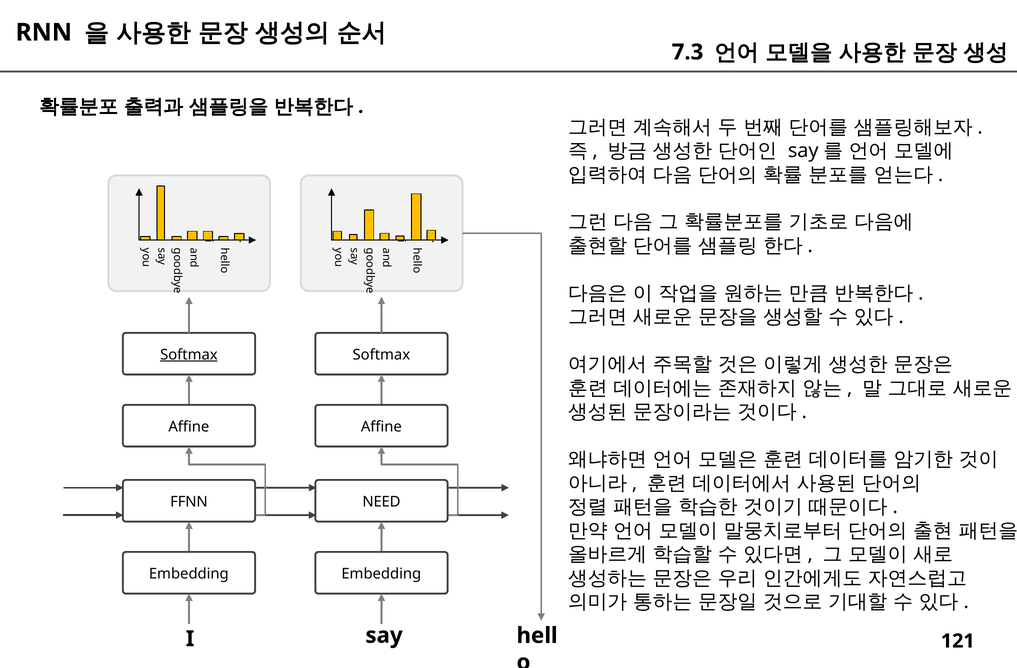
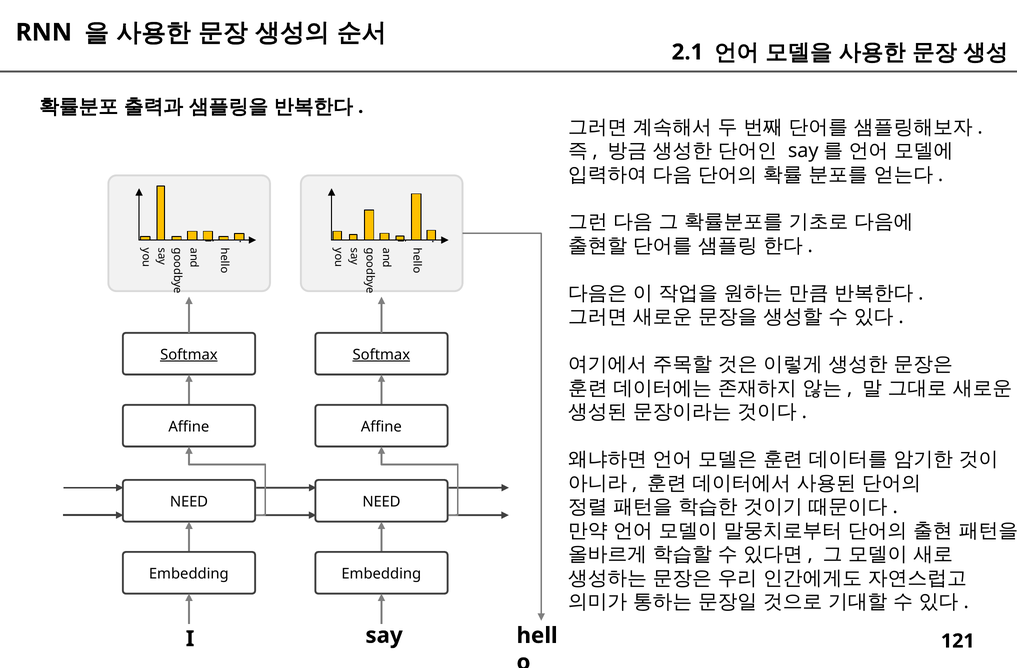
7.3: 7.3 -> 2.1 (688, 52)
Softmax underline: none -> present (381, 355)
FFNN: FFNN -> NEED (189, 502)
